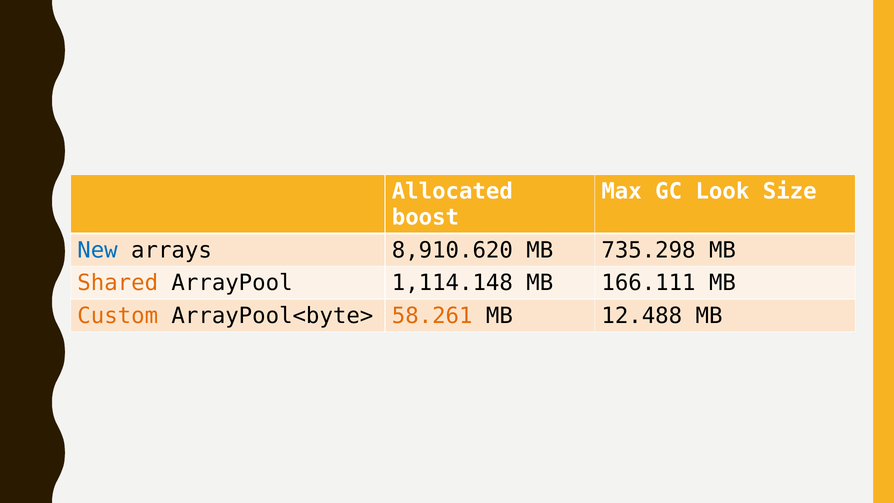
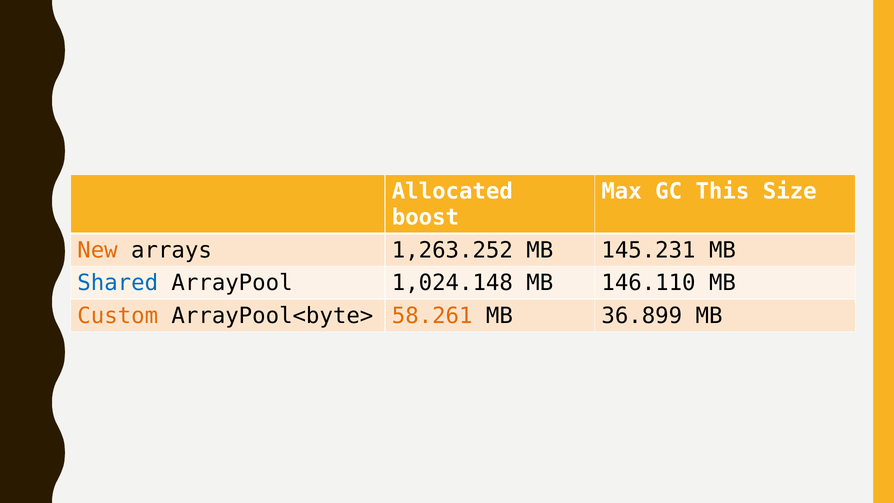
Look: Look -> This (722, 191)
New colour: blue -> orange (98, 250)
8,910.620: 8,910.620 -> 1,263.252 (452, 250)
735.298: 735.298 -> 145.231 (649, 250)
Shared colour: orange -> blue (118, 283)
1,114.148: 1,114.148 -> 1,024.148 (452, 283)
166.111: 166.111 -> 146.110 (649, 283)
12.488: 12.488 -> 36.899 (642, 316)
